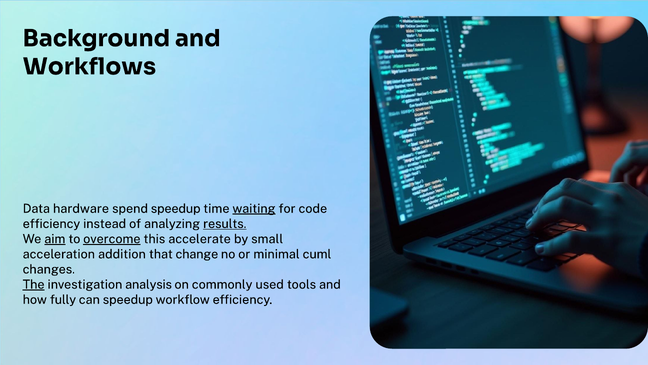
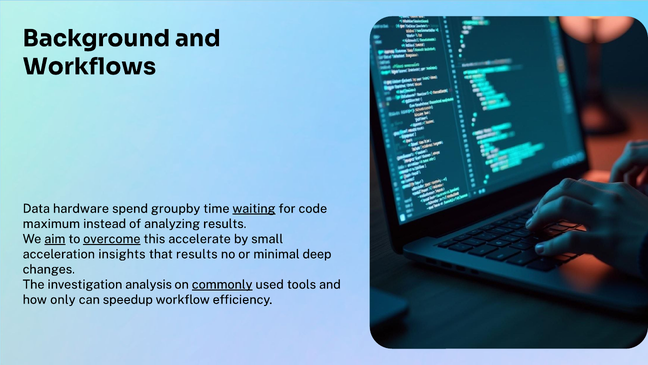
spend speedup: speedup -> groupby (176, 208)
efficiency: efficiency -> maximum (51, 224)
results underline: present -> none (225, 224)
addition: addition -> insights (122, 254)
that change: change -> results (197, 254)
cuml: cuml -> deep (317, 254)
The underline: present -> none (34, 284)
commonly underline: none -> present (222, 284)
fully: fully -> only (63, 299)
